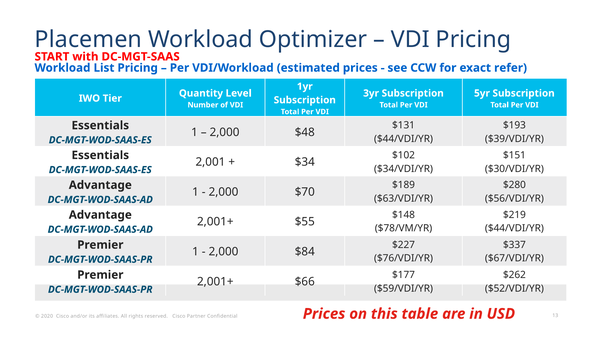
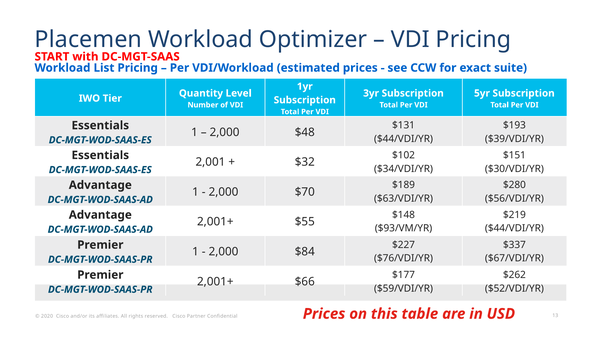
refer: refer -> suite (511, 68)
$34: $34 -> $32 (305, 162)
$78/VM/YR: $78/VM/YR -> $93/VM/YR (404, 228)
